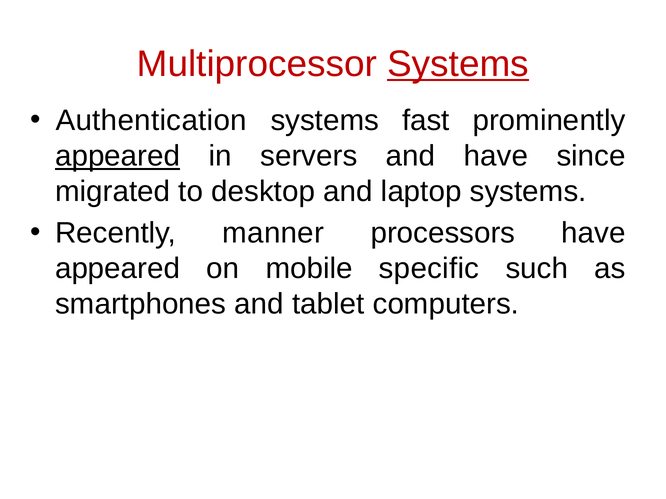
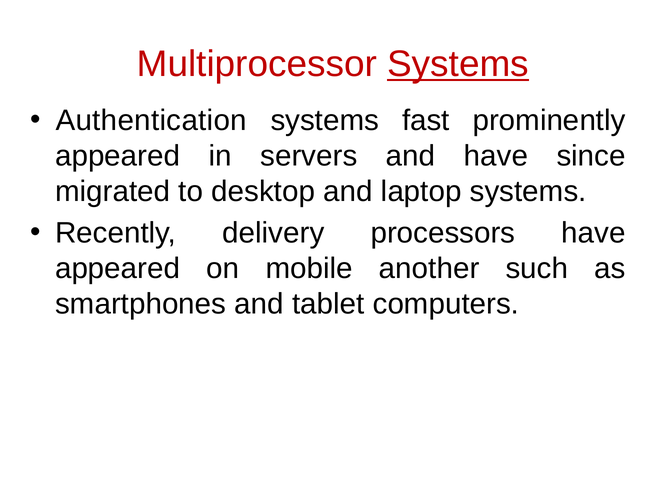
appeared underline: present -> none (118, 156)
manner: manner -> delivery (273, 233)
specific: specific -> another (429, 269)
